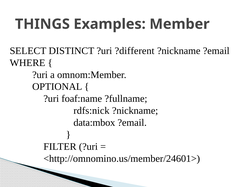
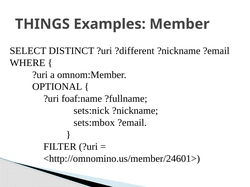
rdfs:nick: rdfs:nick -> sets:nick (91, 111)
data:mbox: data:mbox -> sets:mbox (94, 123)
